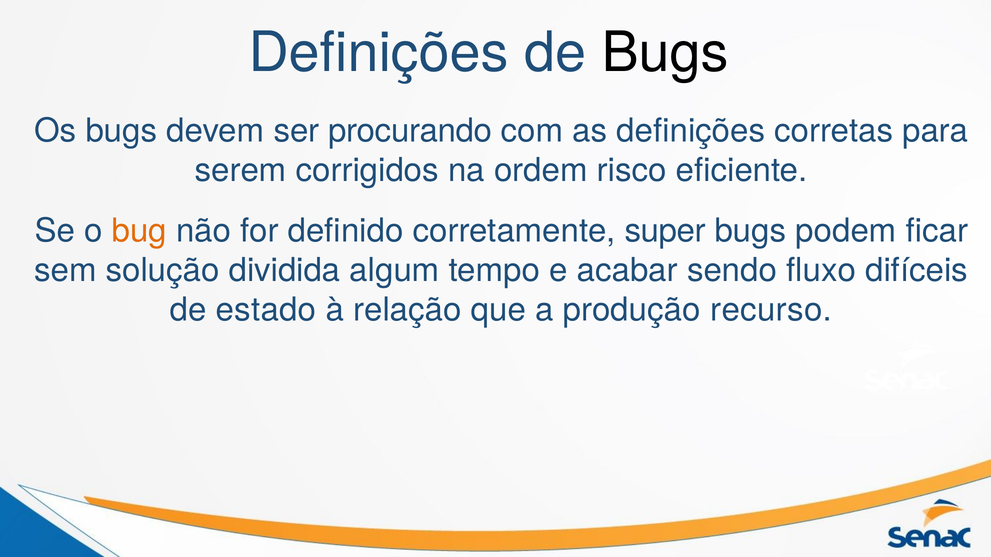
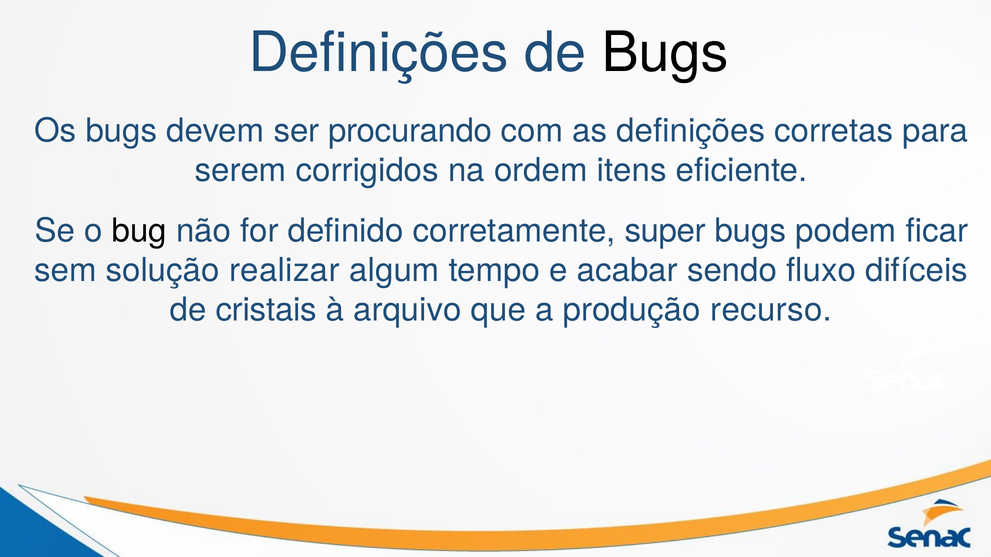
risco: risco -> itens (632, 170)
bug colour: orange -> black (139, 231)
dividida: dividida -> realizar (284, 271)
estado: estado -> cristais (266, 310)
relação: relação -> arquivo (407, 310)
